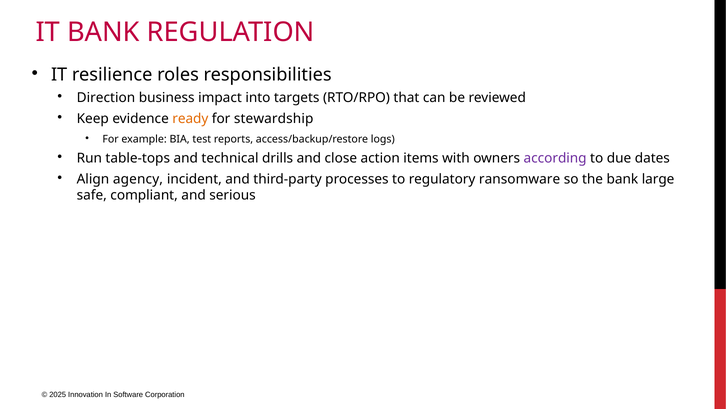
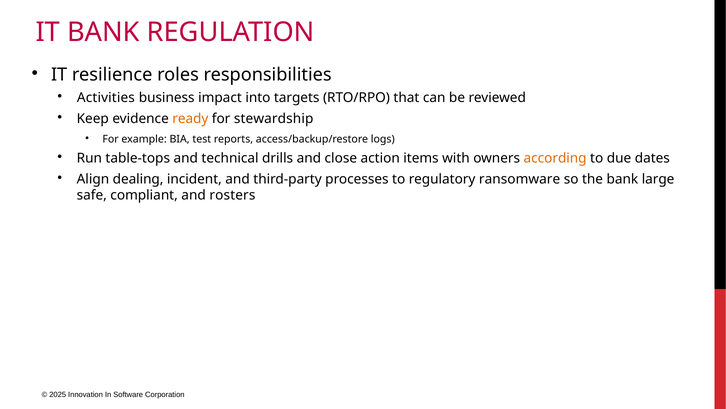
Direction: Direction -> Activities (106, 98)
according colour: purple -> orange (555, 158)
agency: agency -> dealing (138, 179)
serious: serious -> rosters (232, 195)
